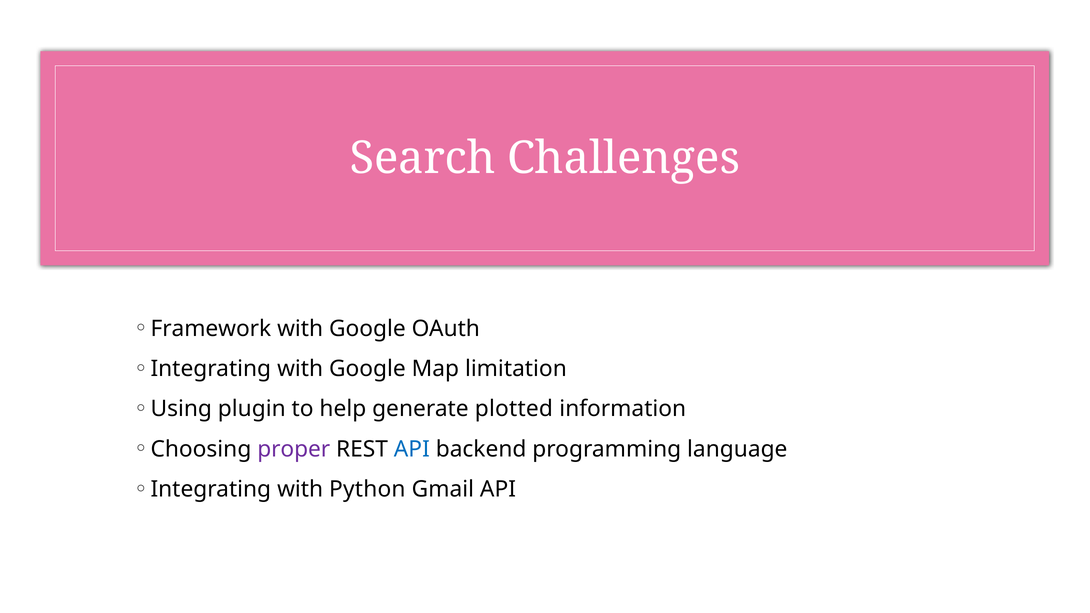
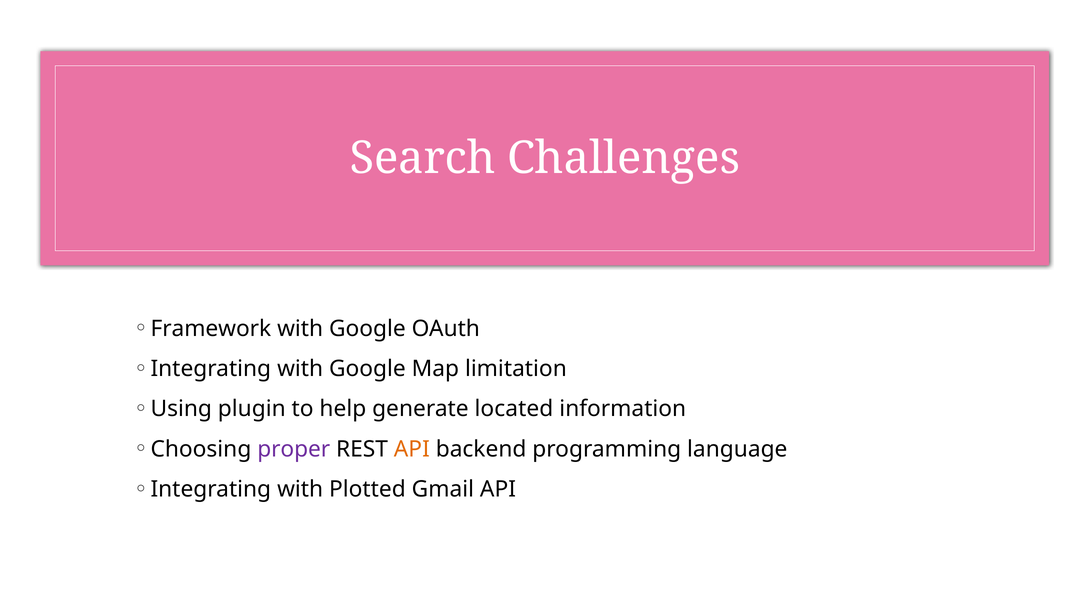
plotted: plotted -> located (514, 409)
API colour: blue -> orange (412, 449)
Python: Python -> Plotted (367, 490)
